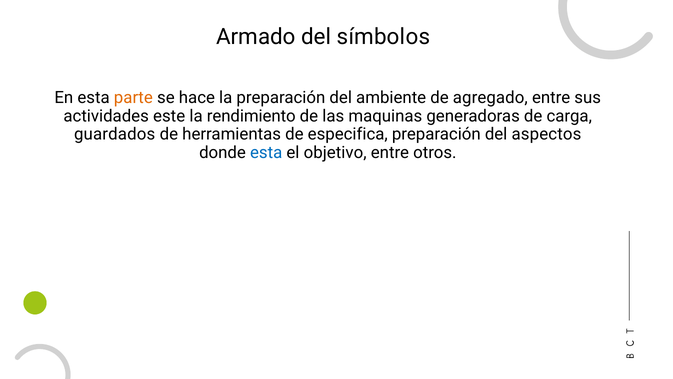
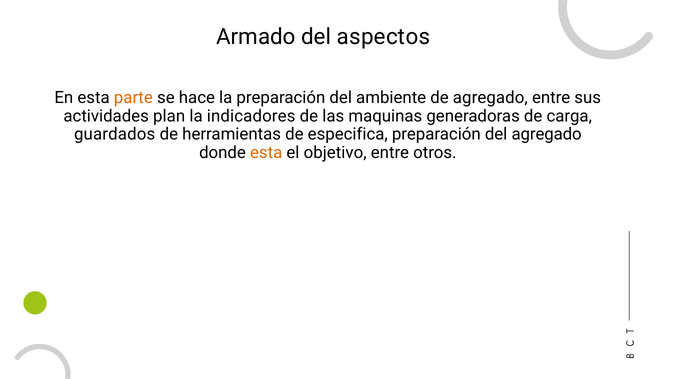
símbolos: símbolos -> aspectos (383, 37)
este: este -> plan (169, 116)
rendimiento: rendimiento -> indicadores (251, 116)
del aspectos: aspectos -> agregado (547, 134)
esta colour: blue -> orange (266, 152)
